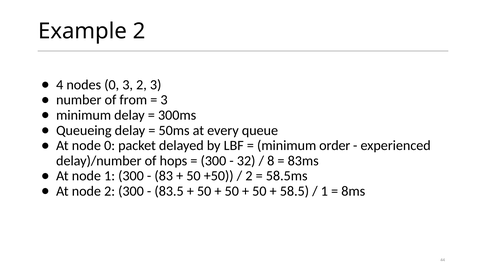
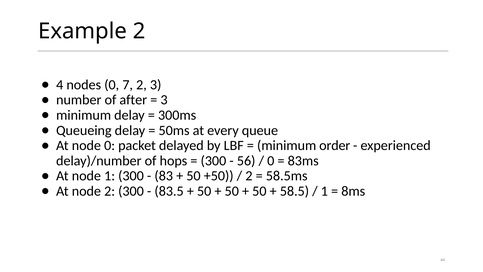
0 3: 3 -> 7 (128, 85)
from: from -> after (133, 100)
32: 32 -> 56 (246, 161)
8: 8 -> 0 (271, 161)
